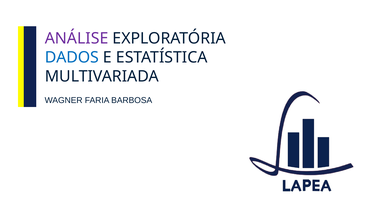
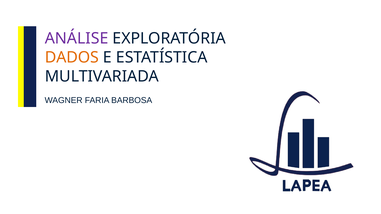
DADOS colour: blue -> orange (72, 58)
